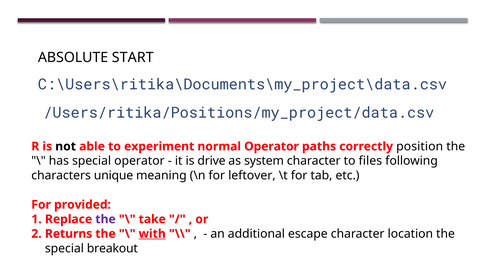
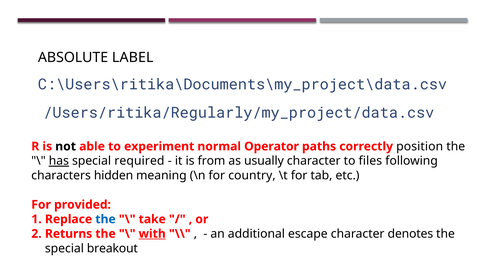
START: START -> LABEL (133, 58)
/Users/ritika/Positions/my_project/data.csv: /Users/ritika/Positions/my_project/data.csv -> /Users/ritika/Regularly/my_project/data.csv (239, 113)
has underline: none -> present (59, 161)
special operator: operator -> required (139, 161)
drive: drive -> from (211, 161)
system: system -> usually (264, 161)
unique: unique -> hidden (114, 175)
leftover: leftover -> country (252, 175)
the colour: purple -> blue (106, 219)
location: location -> denotes (410, 234)
